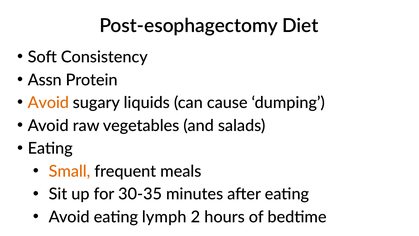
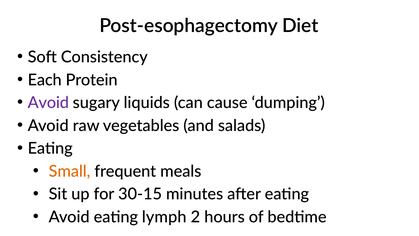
Assn: Assn -> Each (45, 80)
Avoid colour: orange -> purple (48, 103)
30-35: 30-35 -> 30-15 (140, 194)
